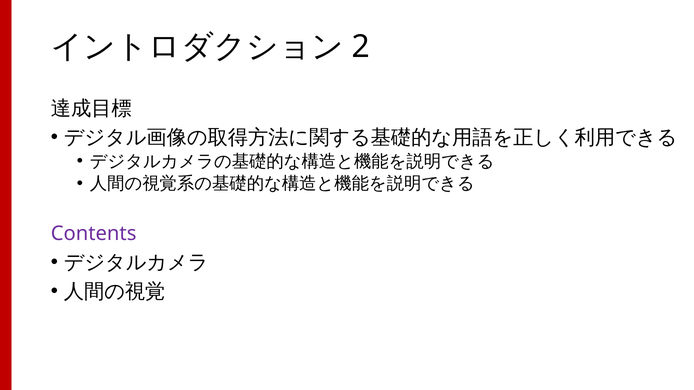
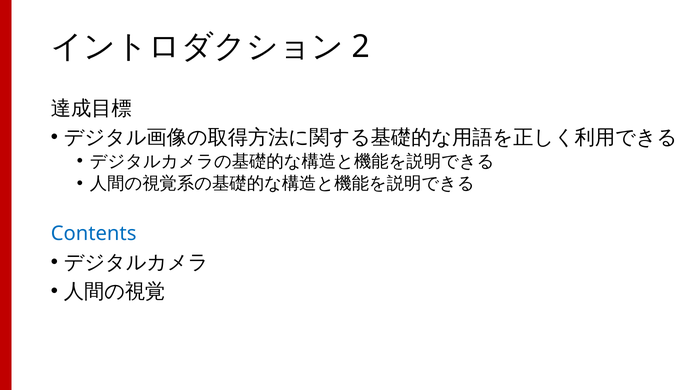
Contents colour: purple -> blue (94, 234)
